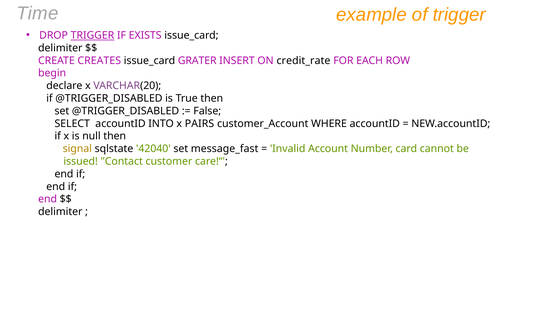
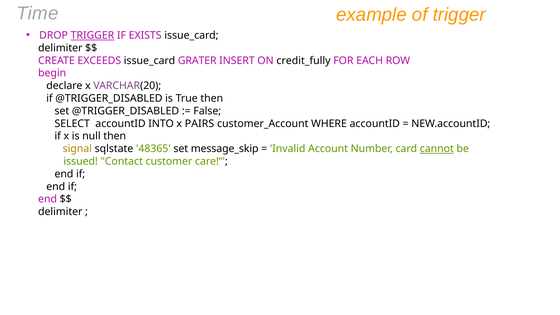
CREATES: CREATES -> EXCEEDS (99, 61)
credit_rate: credit_rate -> credit_fully (304, 61)
42040: 42040 -> 48365 (153, 149)
message_fast: message_fast -> message_skip (225, 149)
cannot underline: none -> present (437, 149)
